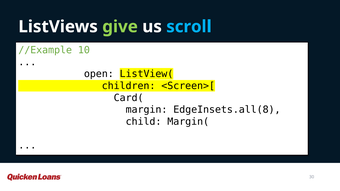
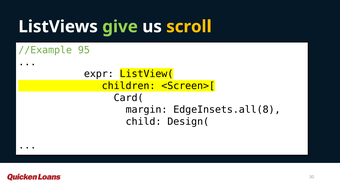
scroll colour: light blue -> yellow (189, 27)
10: 10 -> 95 (84, 50)
open: open -> expr (99, 74)
Margin(: Margin( -> Design( (188, 122)
